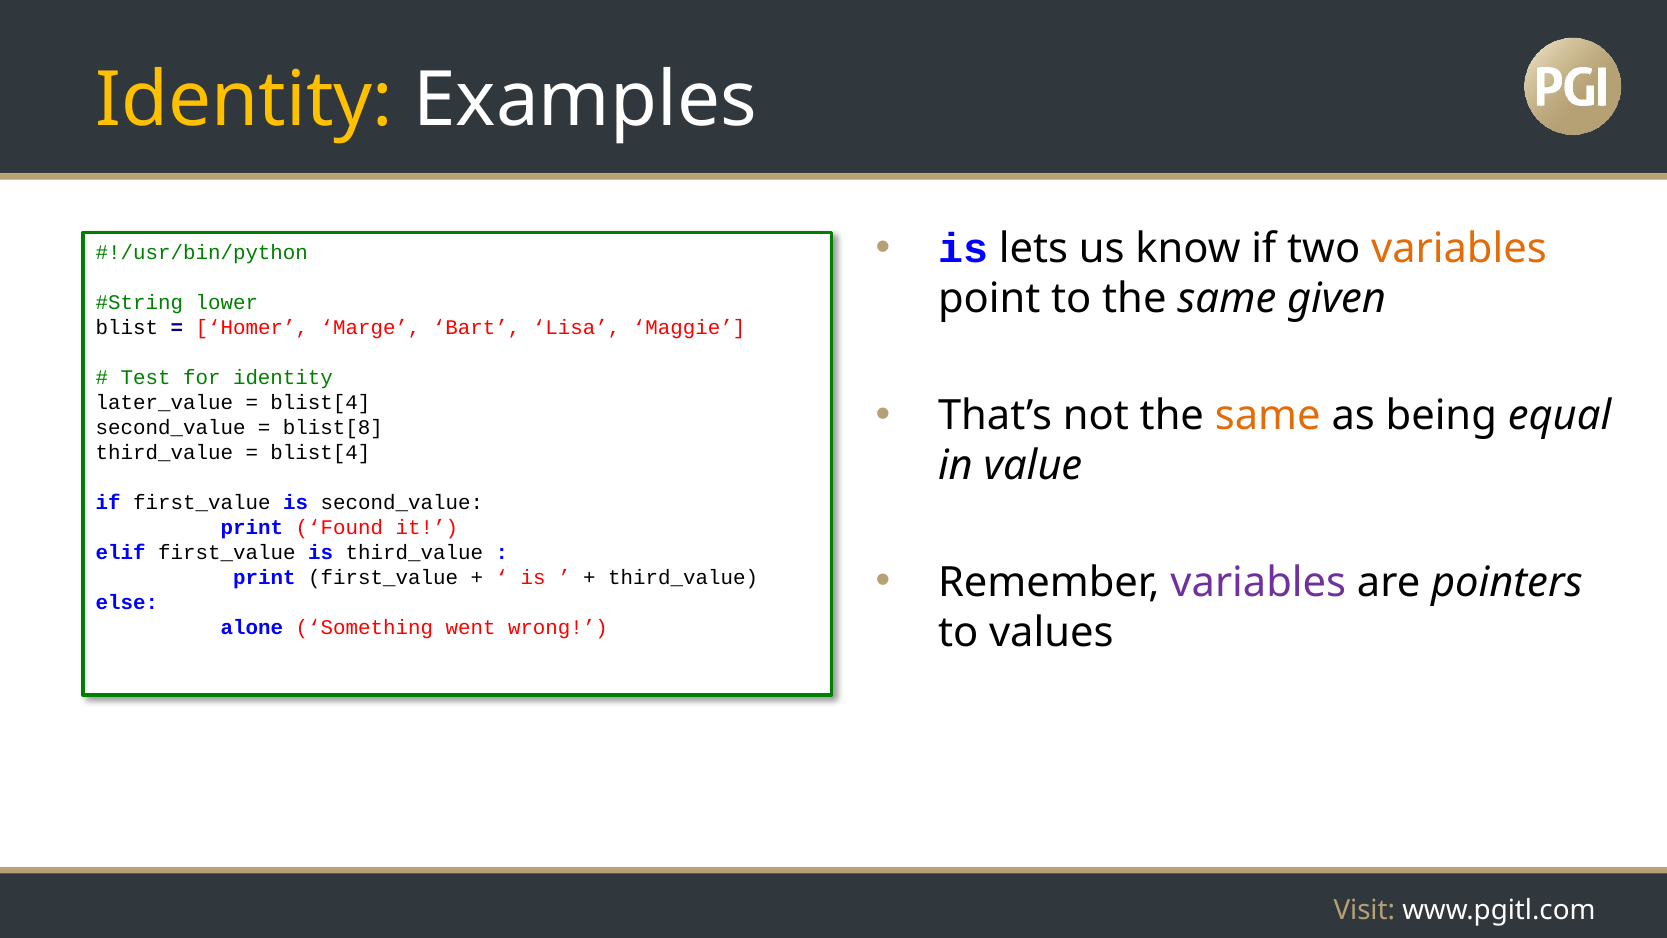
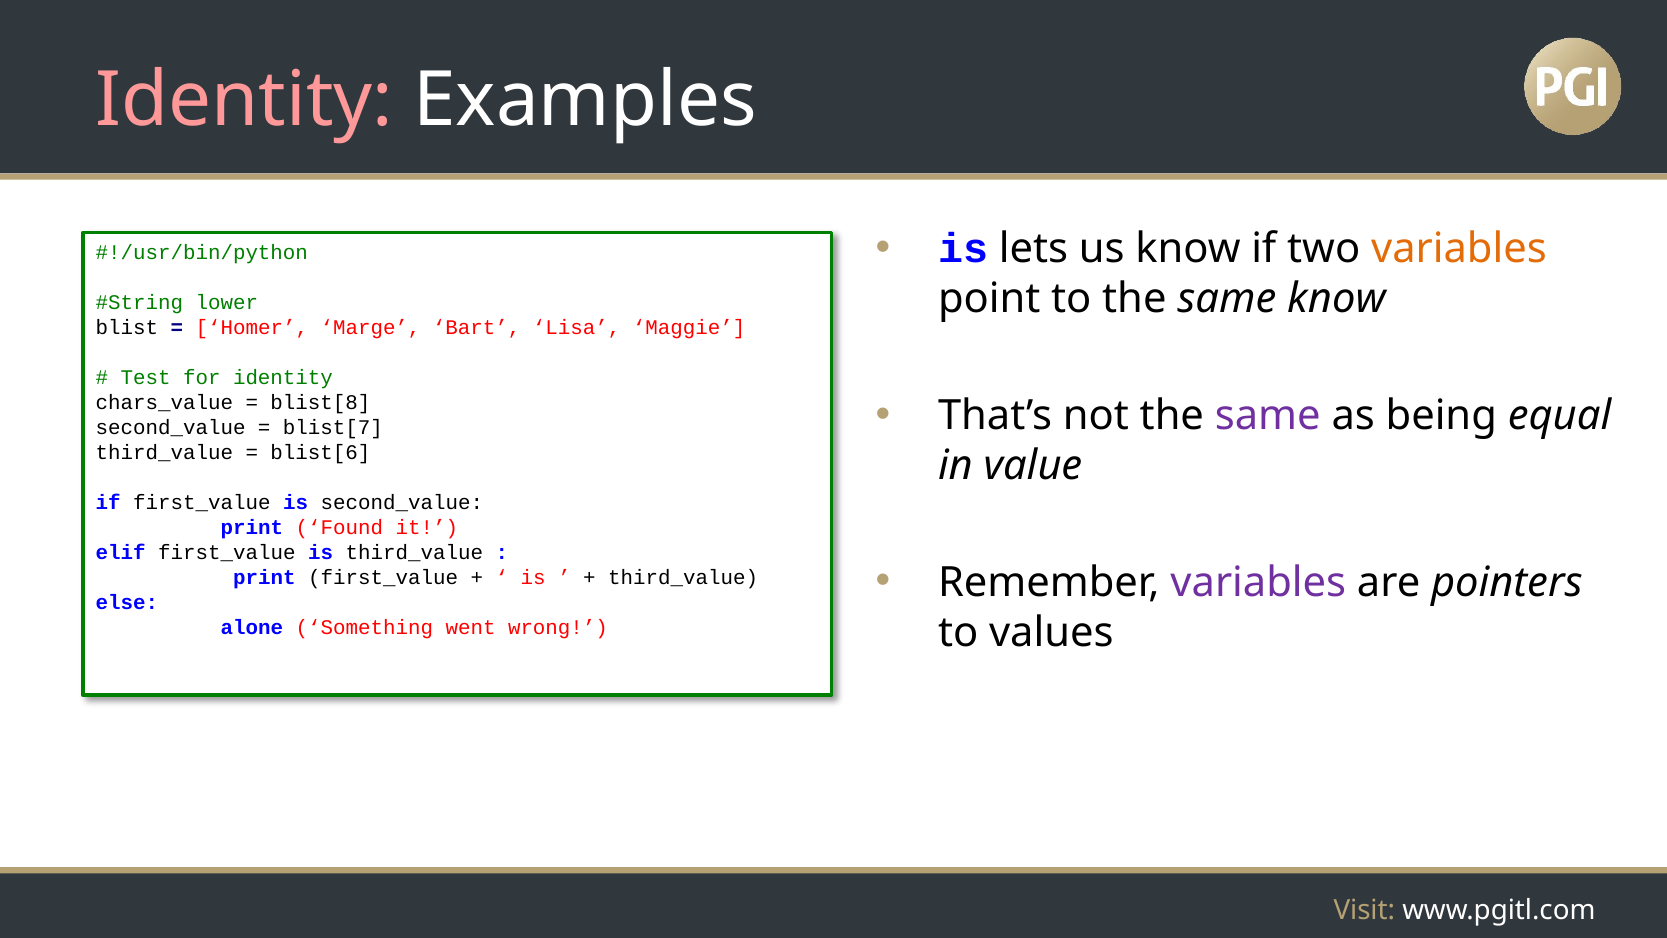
Identity colour: yellow -> pink (245, 101)
same given: given -> know (1336, 299)
same colour: orange -> purple (1268, 416)
later_value: later_value -> chars_value (164, 403)
blist[4: blist[4 -> blist[8 (320, 403)
blist[8: blist[8 -> blist[7 (333, 428)
blist[4: blist[4 -> blist[6 (320, 453)
